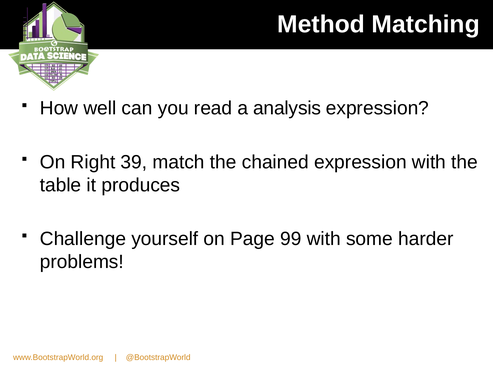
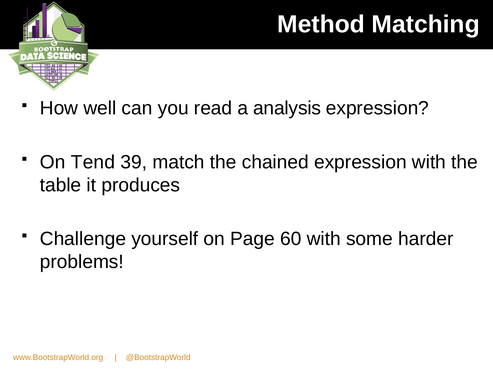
Right: Right -> Tend (93, 162)
99: 99 -> 60 (291, 239)
